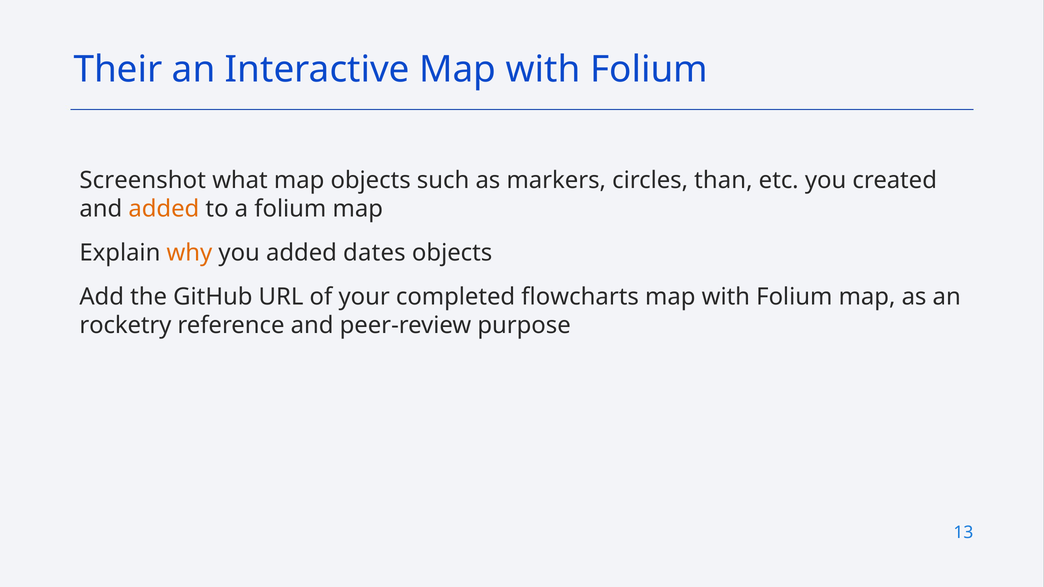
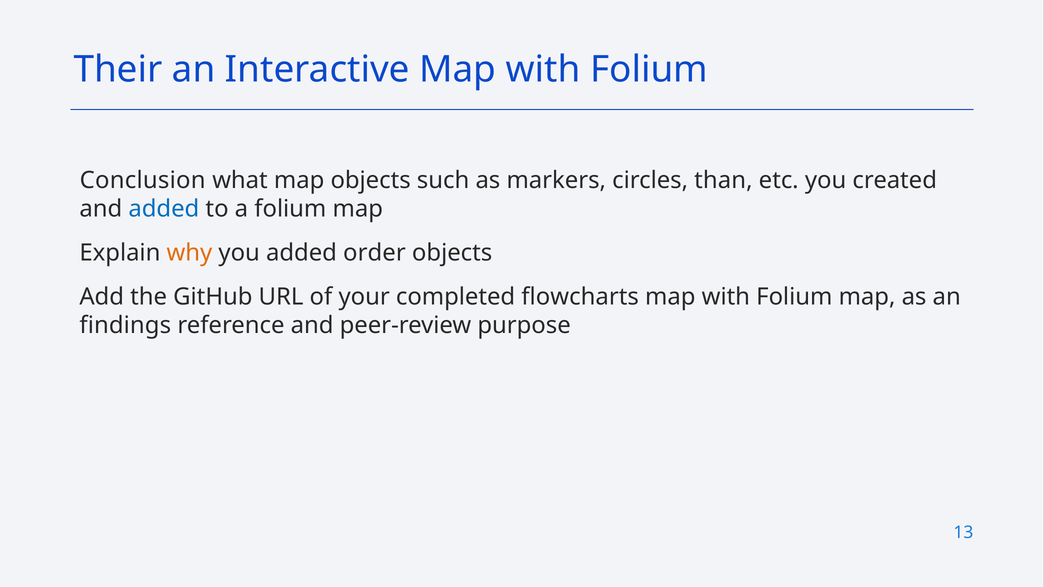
Screenshot: Screenshot -> Conclusion (143, 180)
added colour: orange -> blue (164, 209)
dates: dates -> order (374, 253)
rocketry: rocketry -> findings (125, 326)
